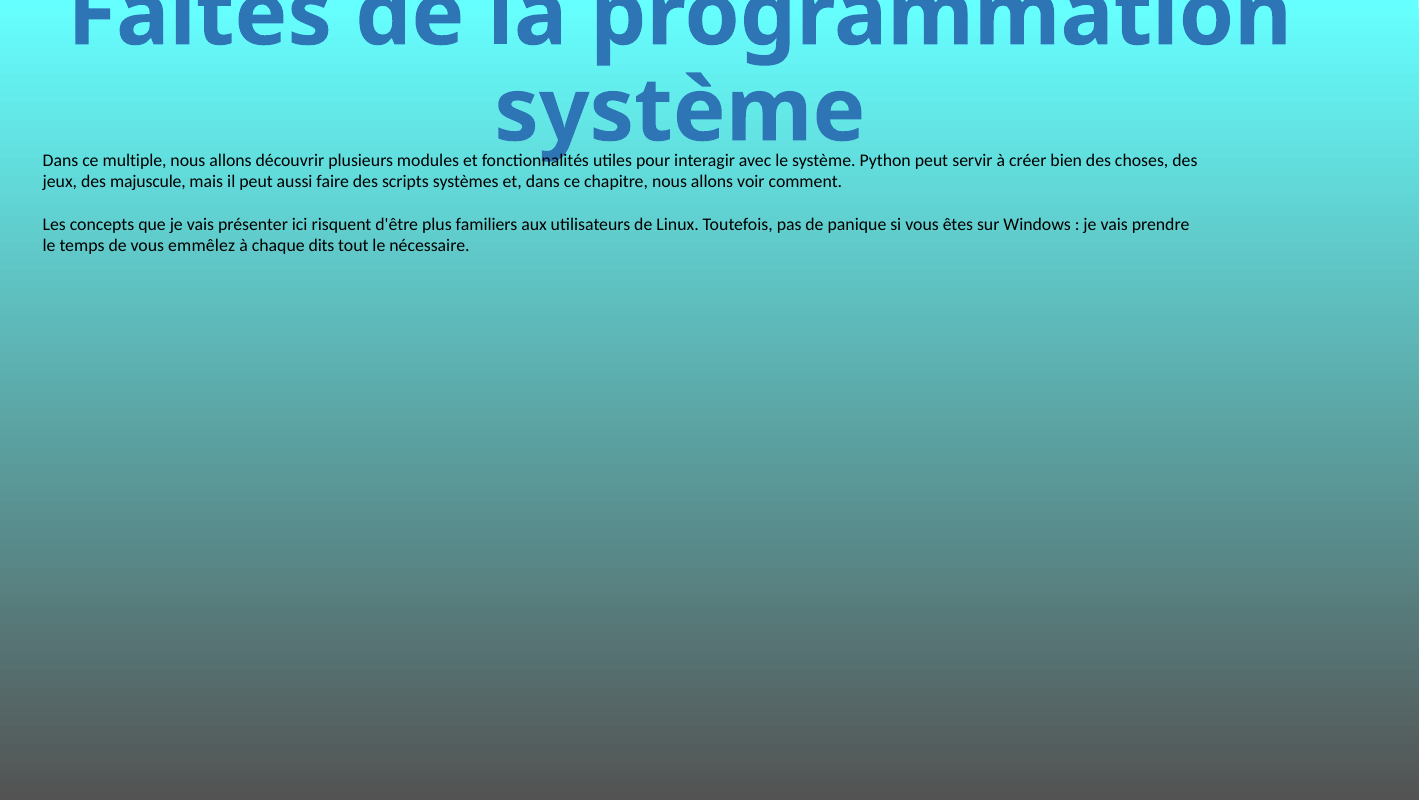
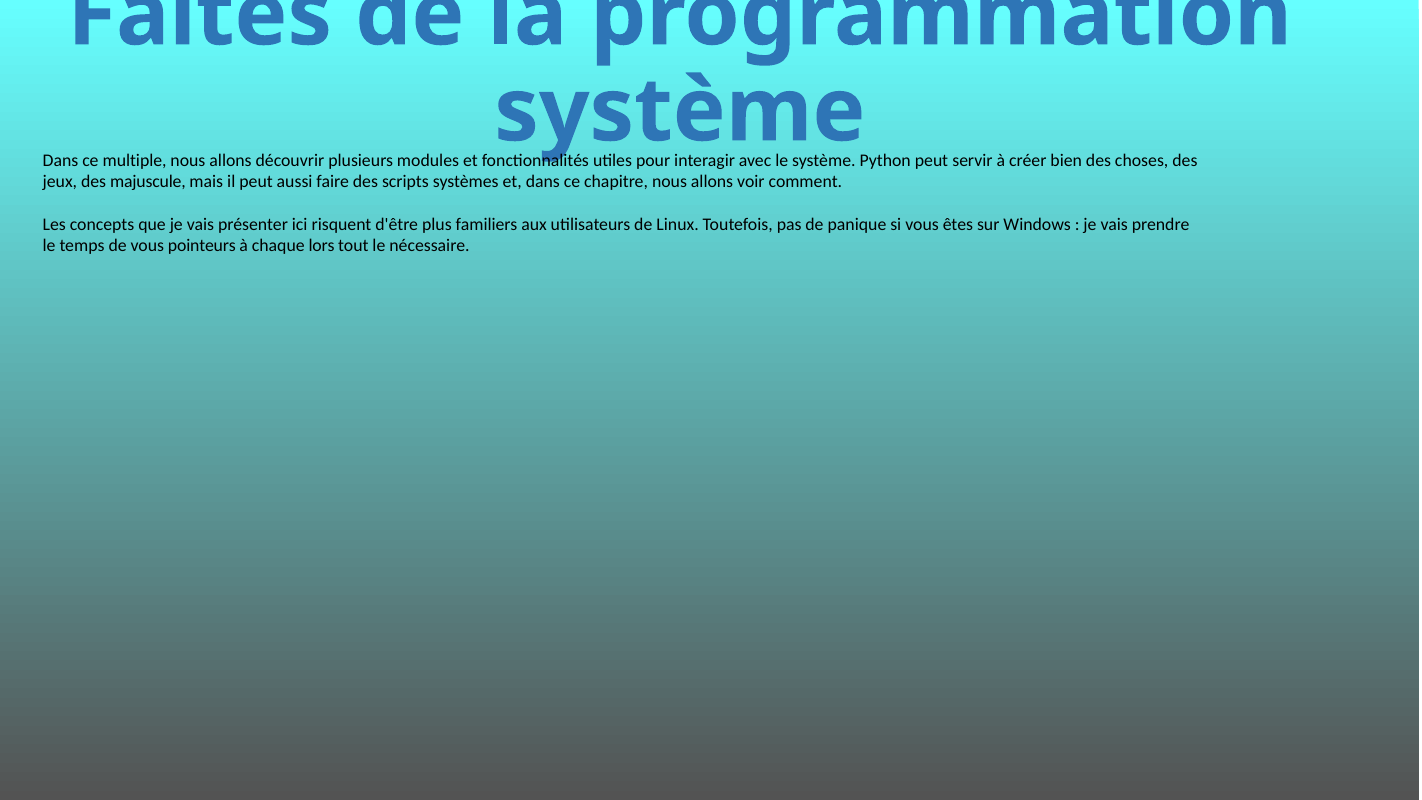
emmêlez: emmêlez -> pointeurs (202, 246)
dits: dits -> lors (322, 246)
